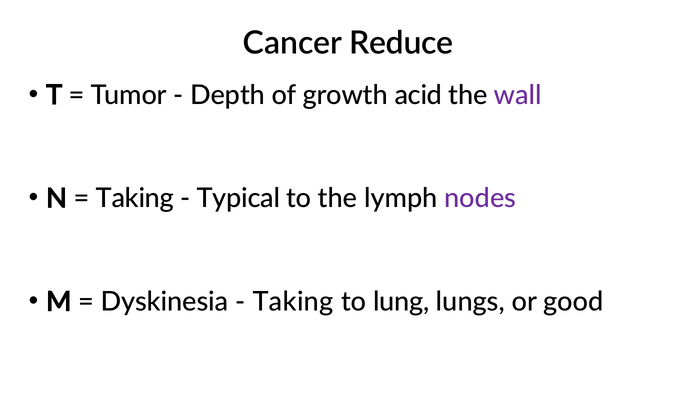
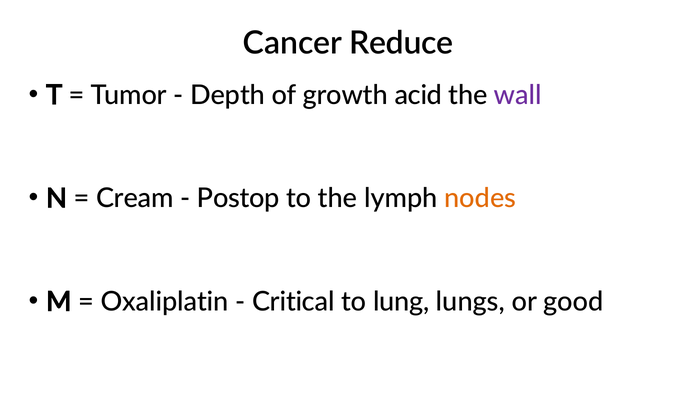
Taking: Taking -> Cream (135, 198)
Typical: Typical -> Postop (238, 198)
nodes colour: purple -> orange (480, 198)
Dyskinesia: Dyskinesia -> Oxaliplatin (165, 301)
Taking: Taking -> Critical (293, 301)
